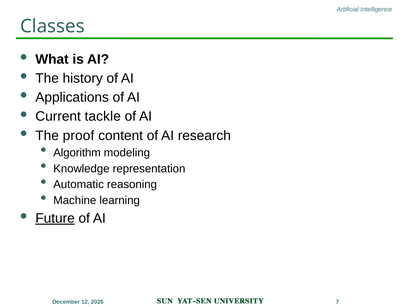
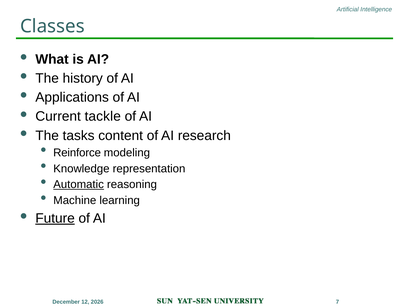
proof: proof -> tasks (79, 135)
Algorithm: Algorithm -> Reinforce (77, 153)
Automatic underline: none -> present (79, 184)
